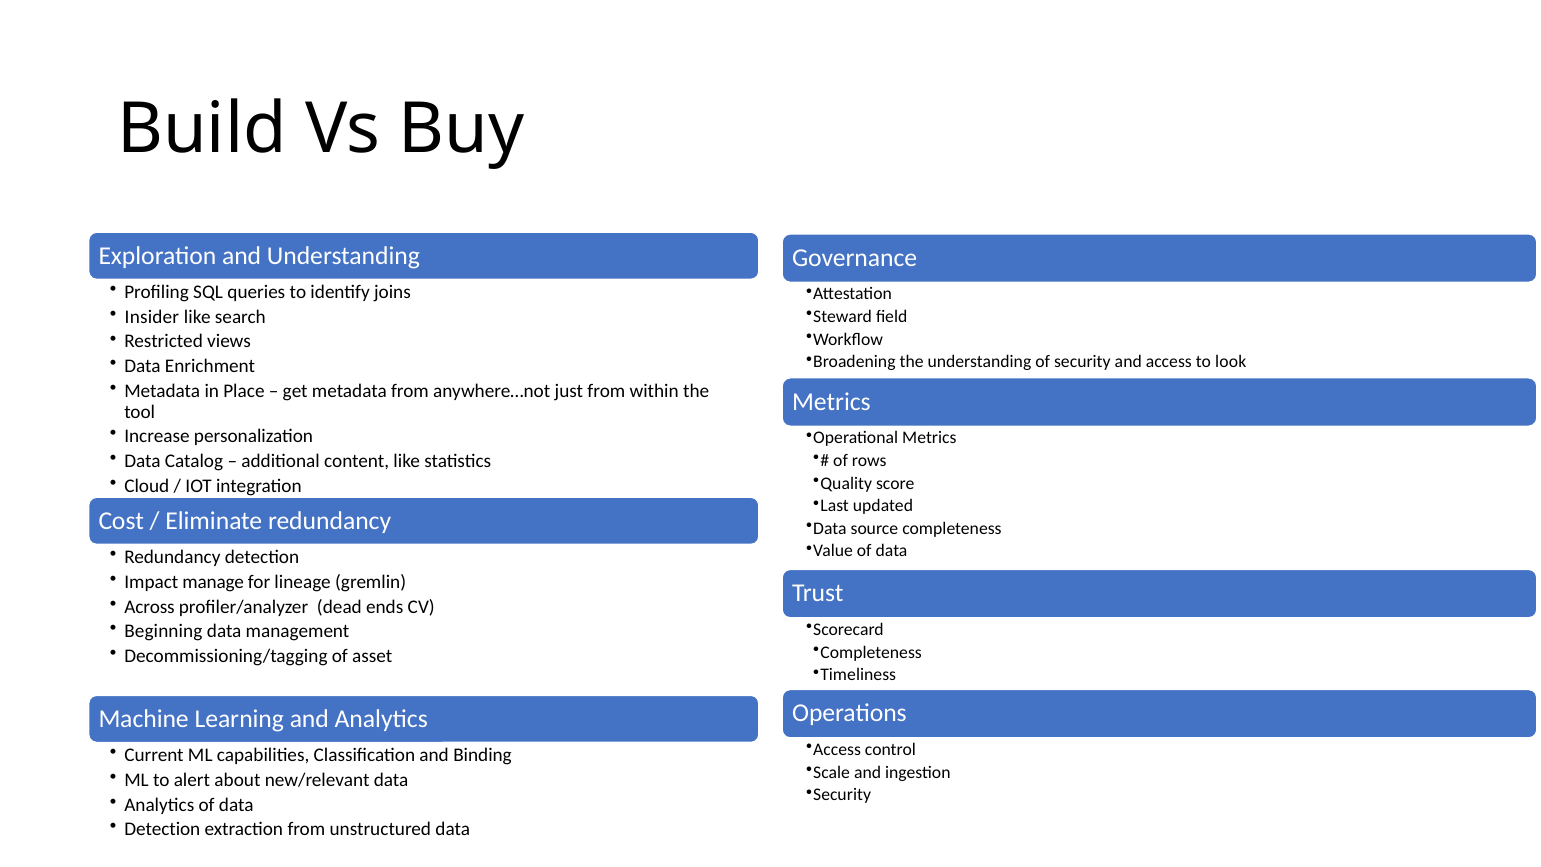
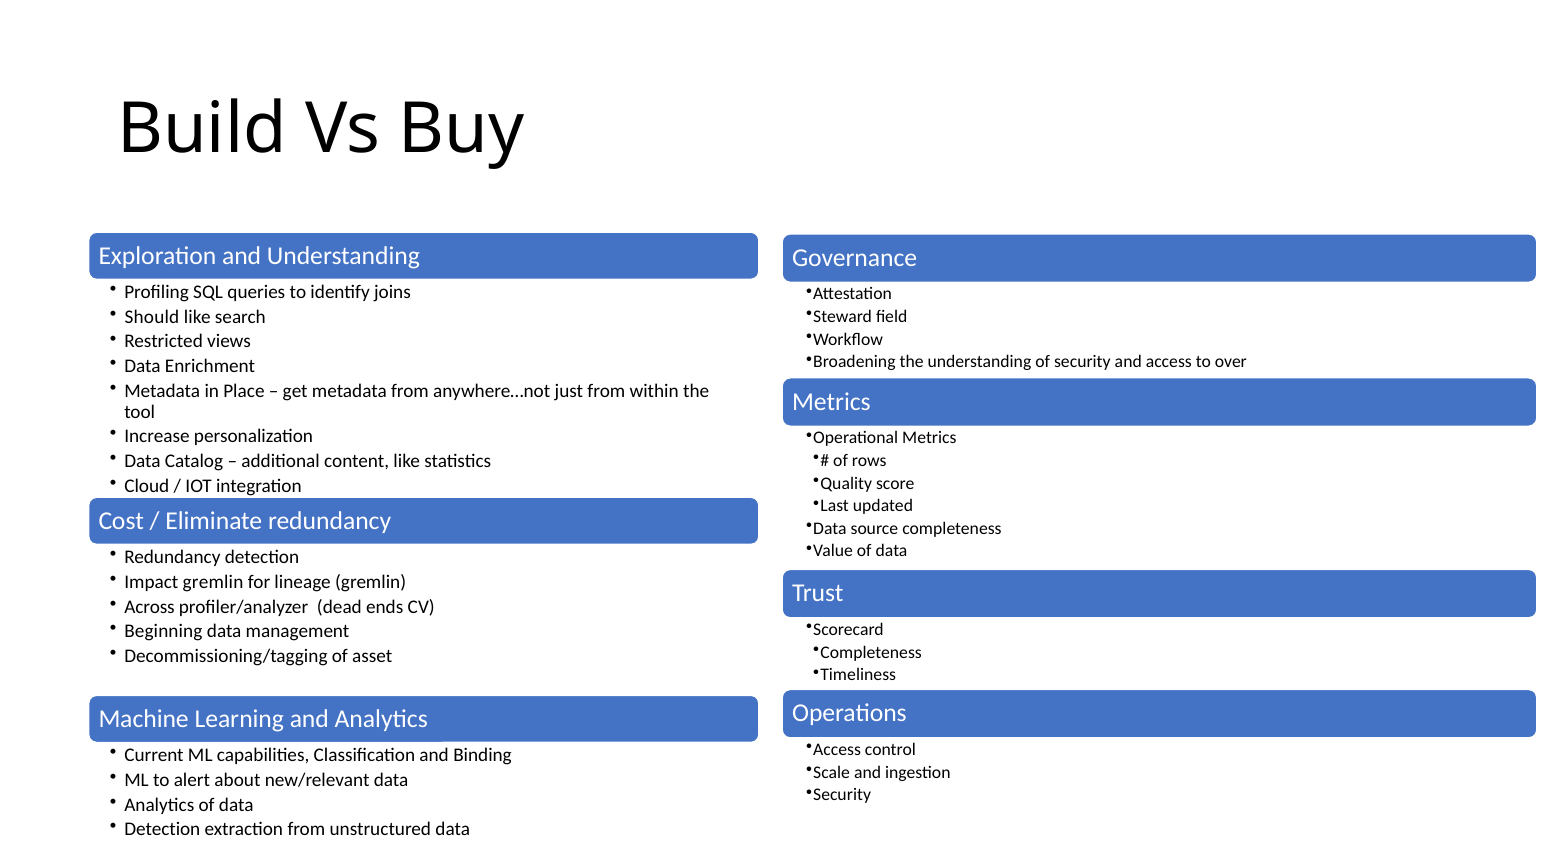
Insider: Insider -> Should (152, 317)
look: look -> over (1231, 362)
Impact manage: manage -> gremlin (213, 582)
